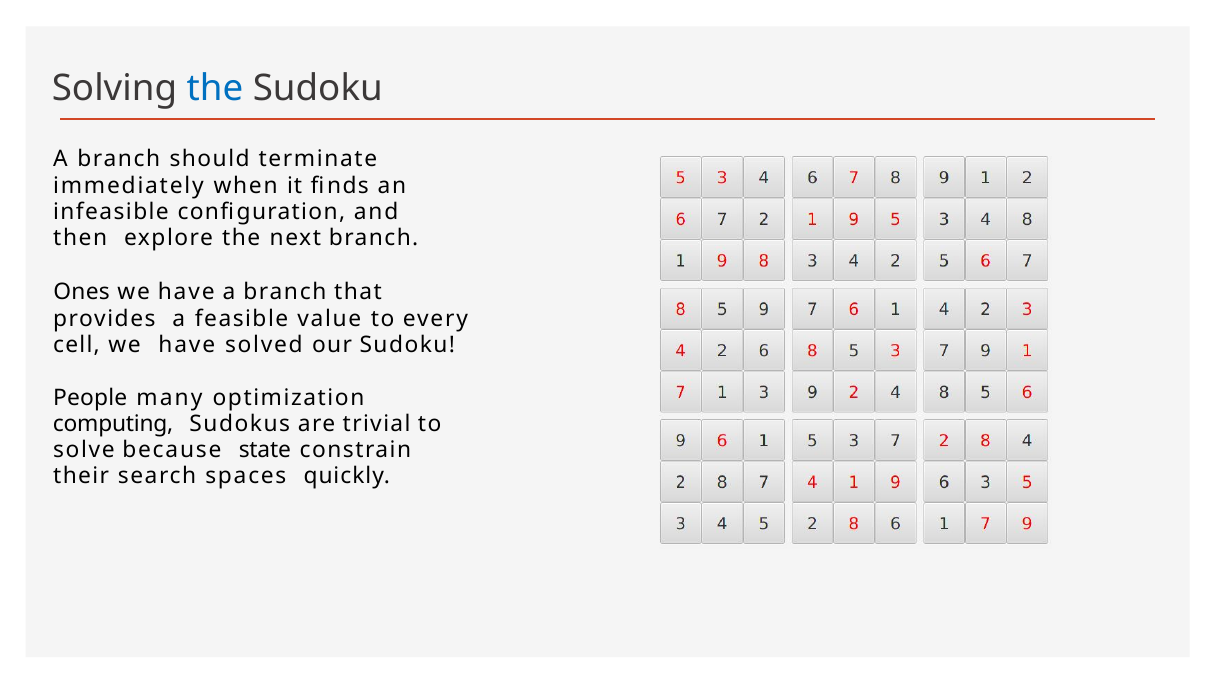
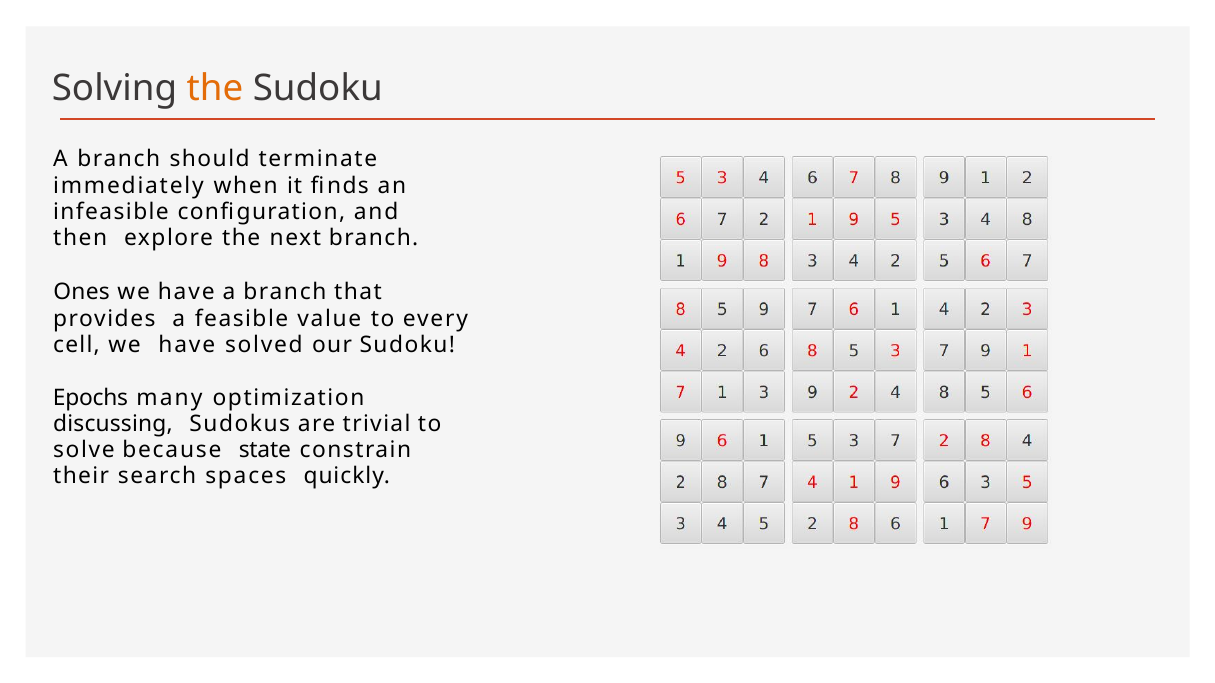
the colour: blue -> orange (215, 89)
People: People -> Epochs (90, 398)
computing: computing -> discussing (113, 424)
